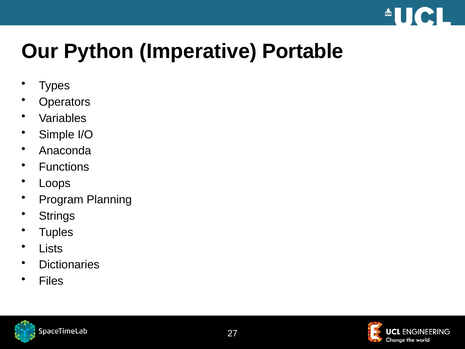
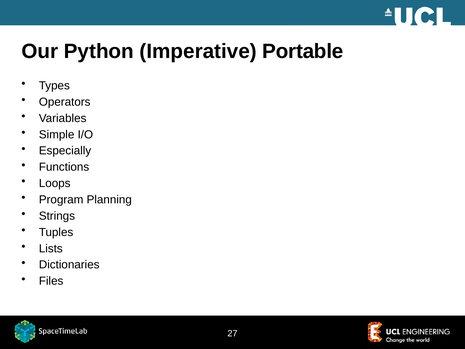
Anaconda: Anaconda -> Especially (65, 151)
